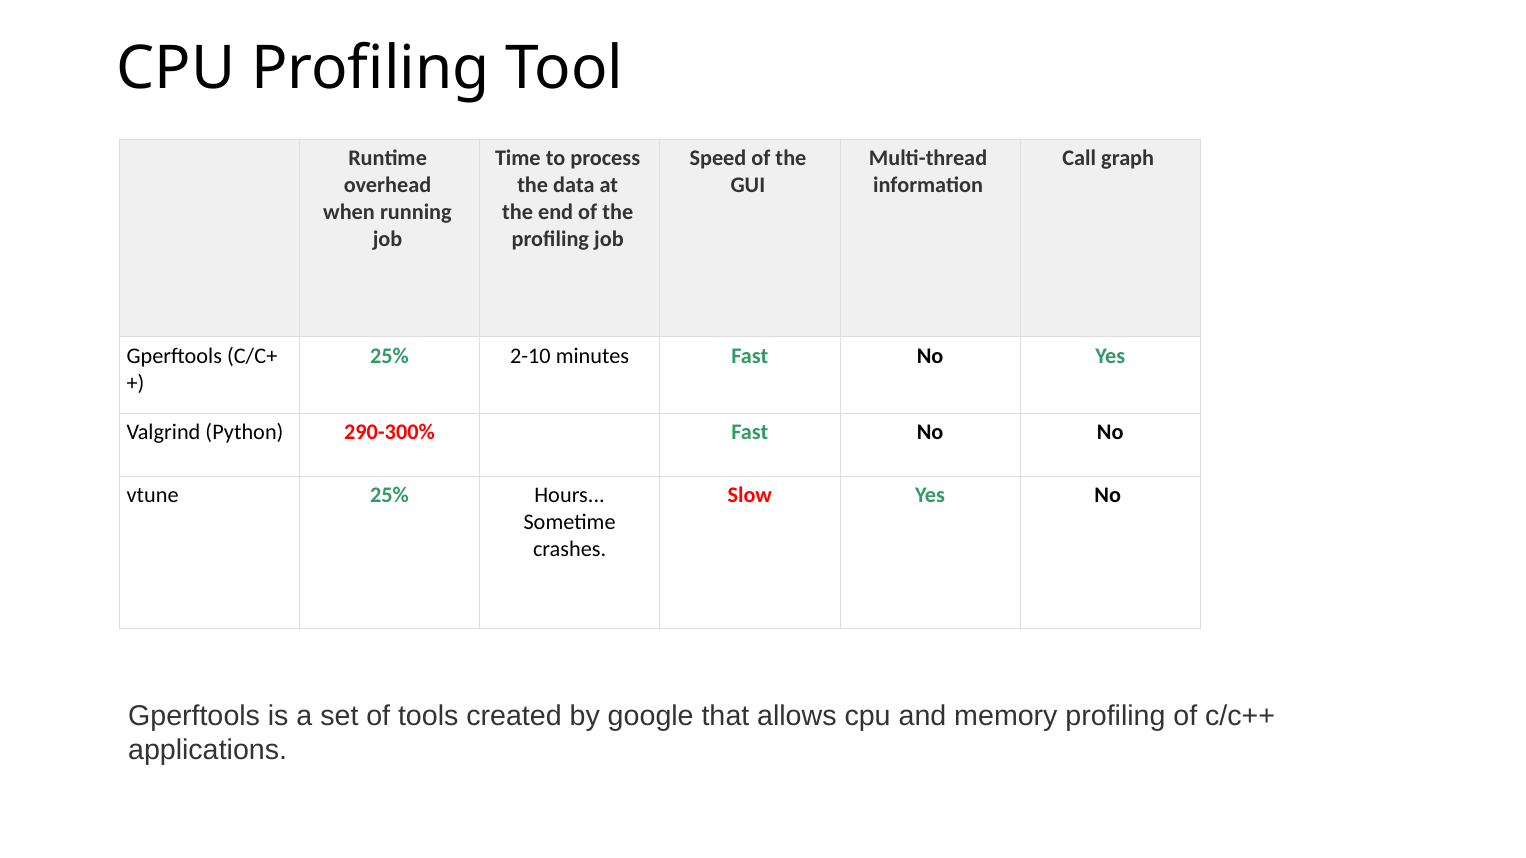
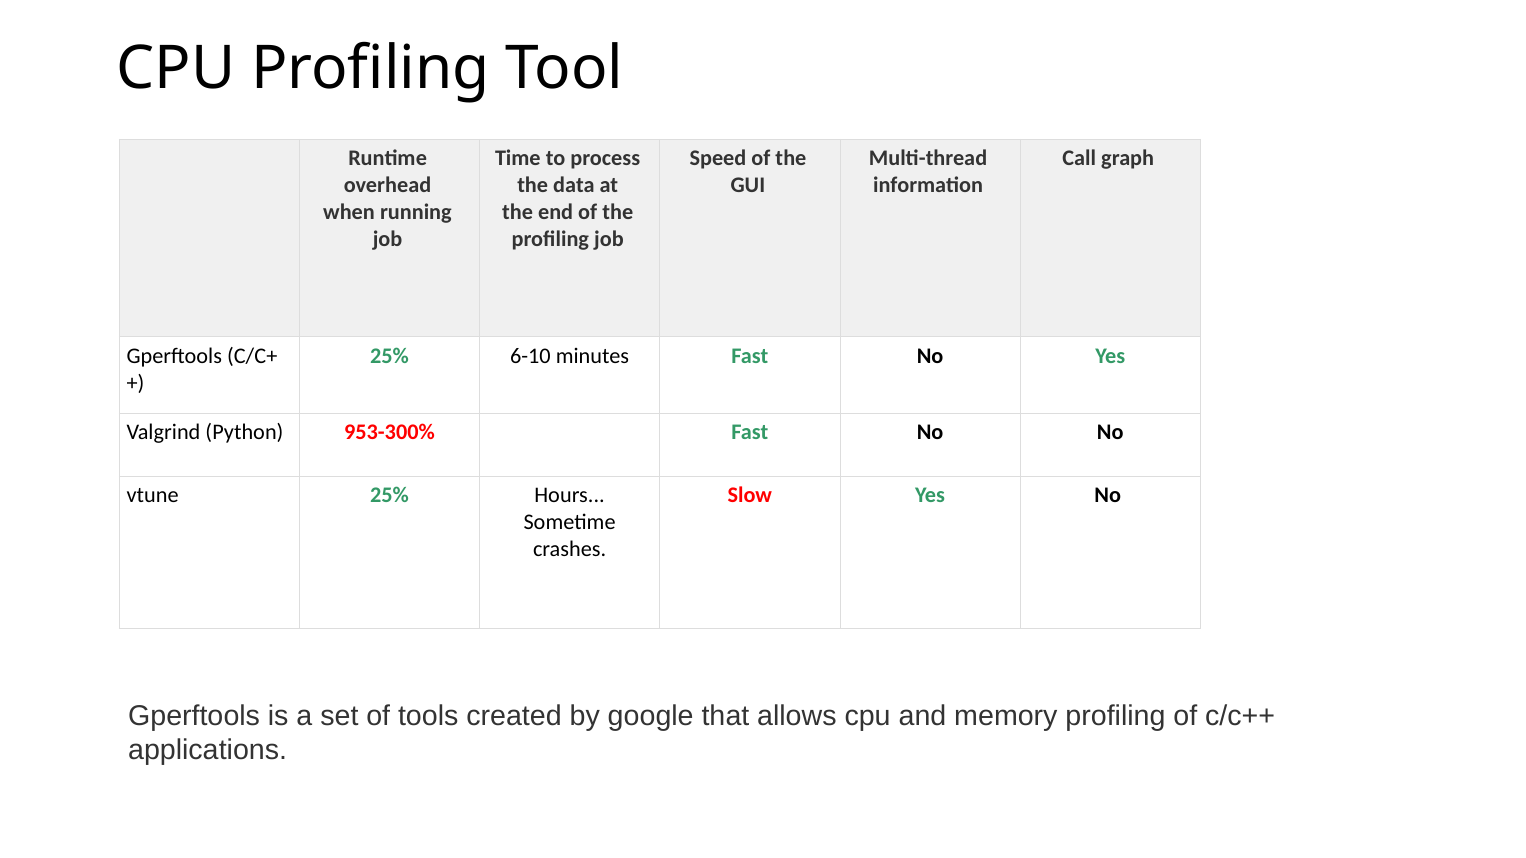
2-10: 2-10 -> 6-10 (530, 356)
290-300%: 290-300% -> 953-300% (389, 433)
